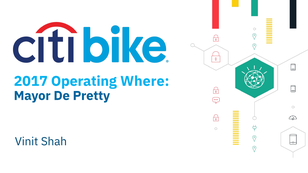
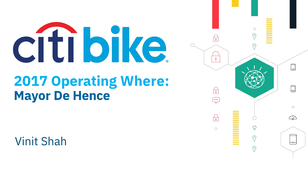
Pretty: Pretty -> Hence (91, 96)
